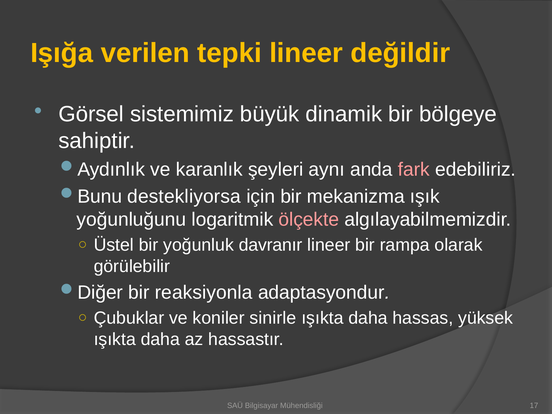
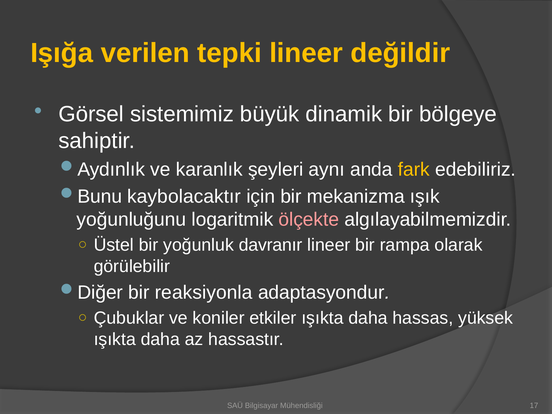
fark colour: pink -> yellow (414, 170)
destekliyorsa: destekliyorsa -> kaybolacaktır (184, 196)
sinirle: sinirle -> etkiler (273, 318)
